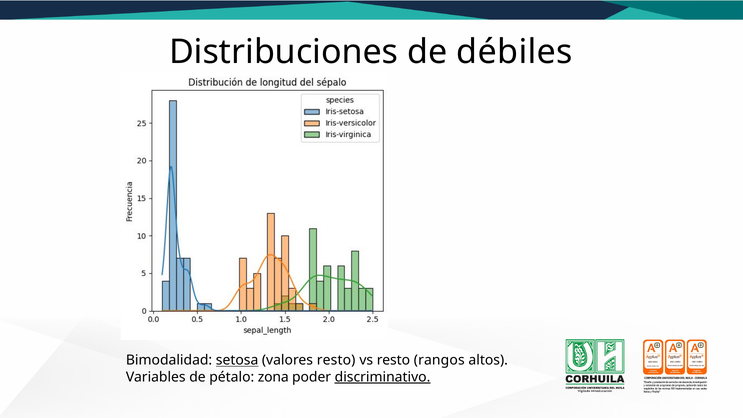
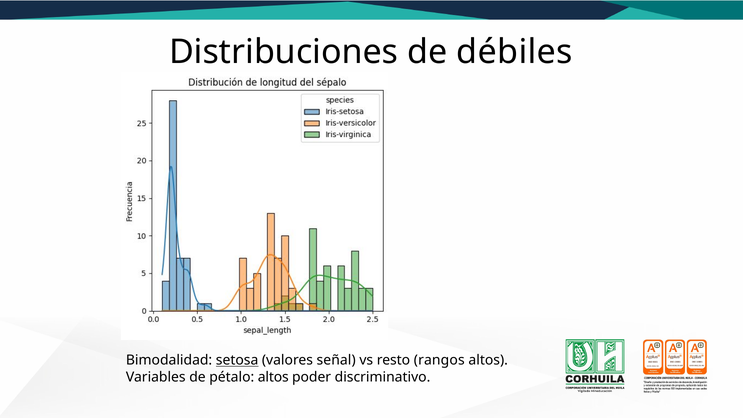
valores resto: resto -> señal (336, 360)
pétalo zona: zona -> altos (273, 377)
discriminativo underline: present -> none (383, 377)
